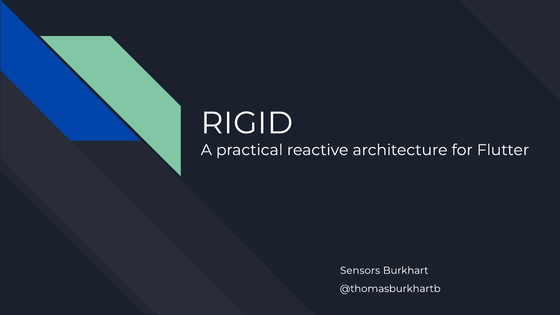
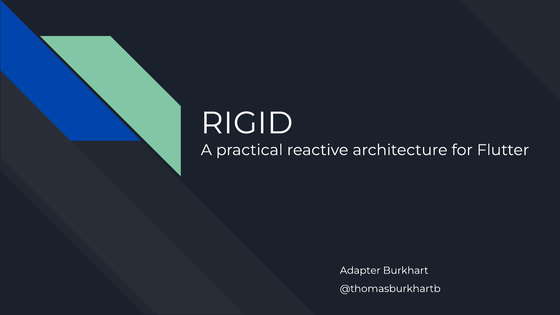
Sensors: Sensors -> Adapter (360, 270)
